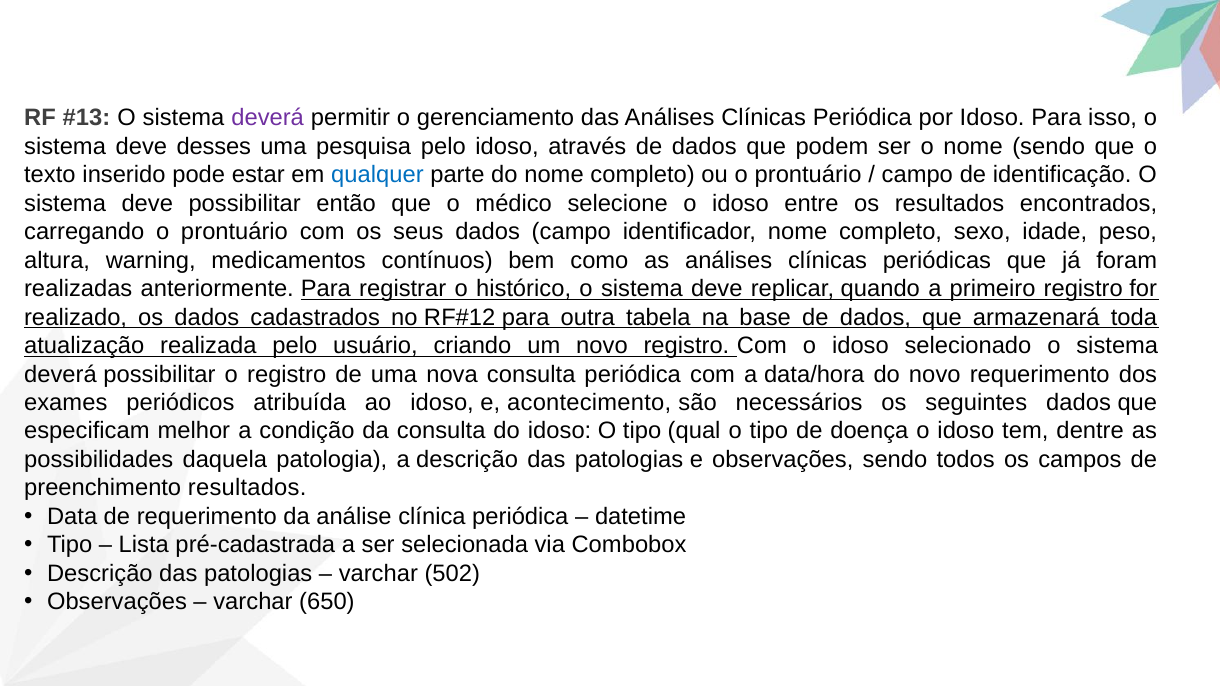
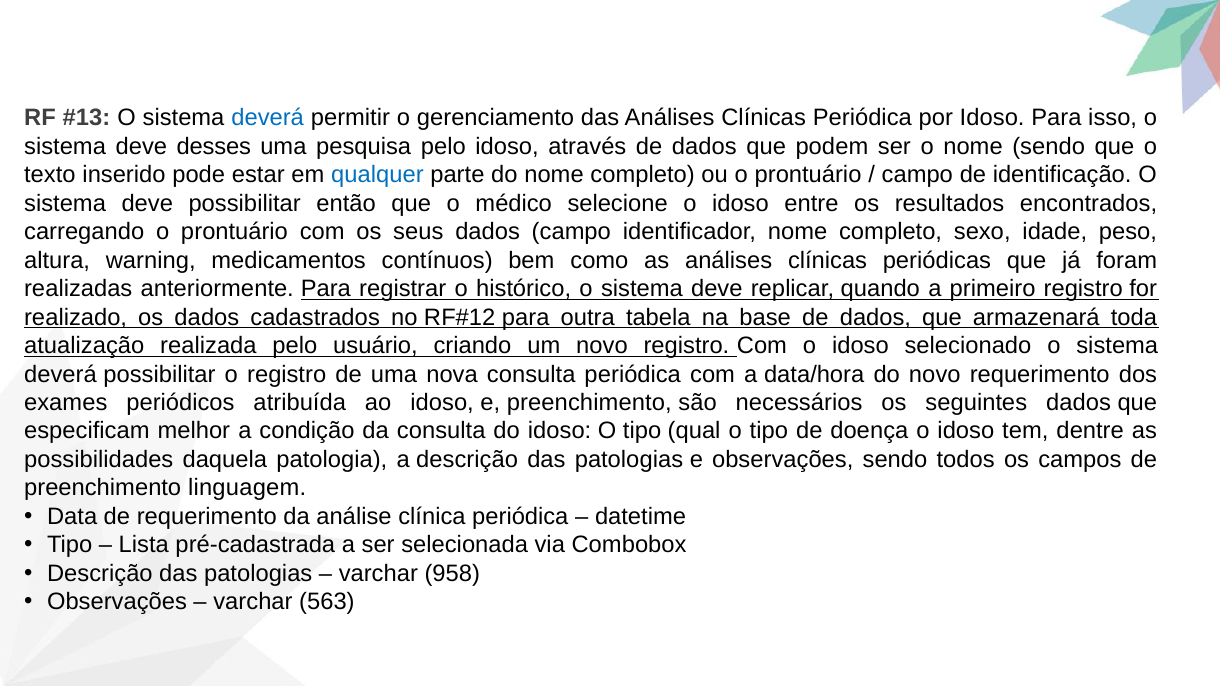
deverá colour: purple -> blue (268, 118)
e acontecimento: acontecimento -> preenchimento (589, 403)
preenchimento resultados: resultados -> linguagem (247, 488)
502: 502 -> 958 (452, 574)
650: 650 -> 563 (327, 602)
